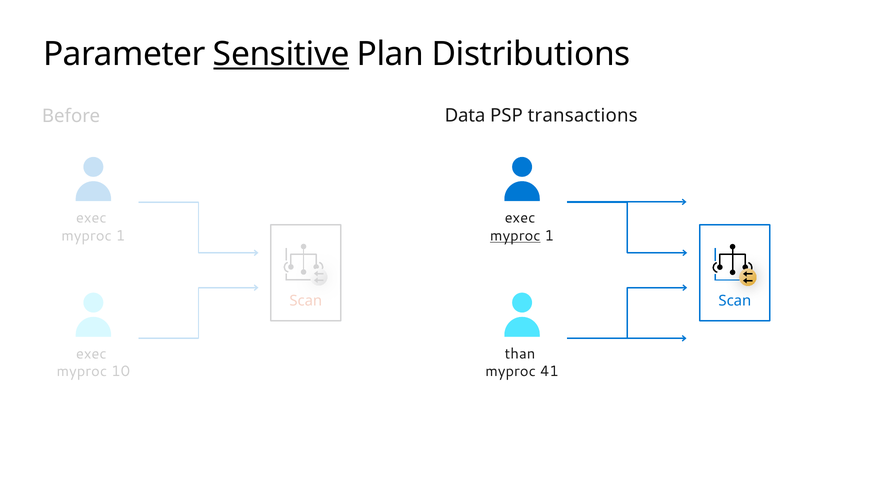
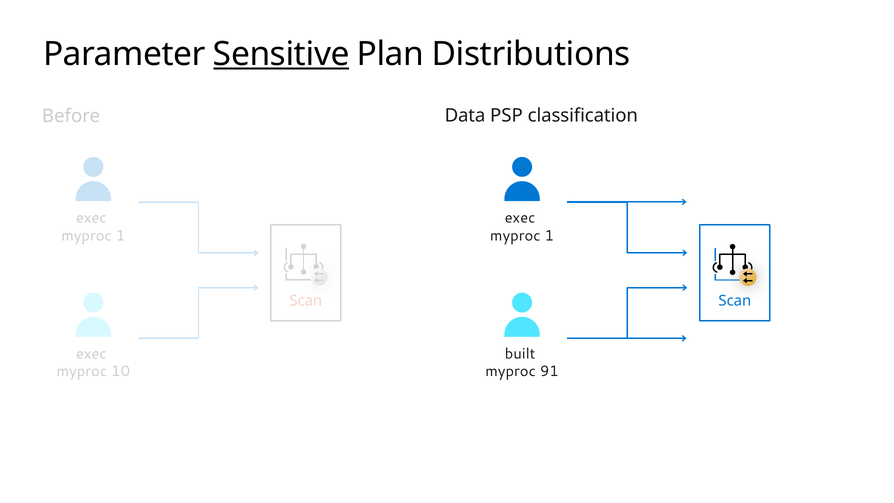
transactions: transactions -> classification (583, 116)
myproc underline: present -> none (515, 236)
than: than -> built (520, 354)
41: 41 -> 91 (549, 371)
